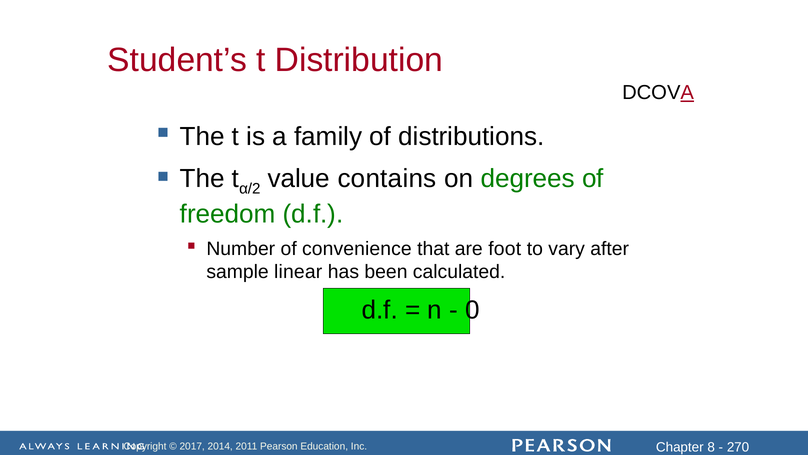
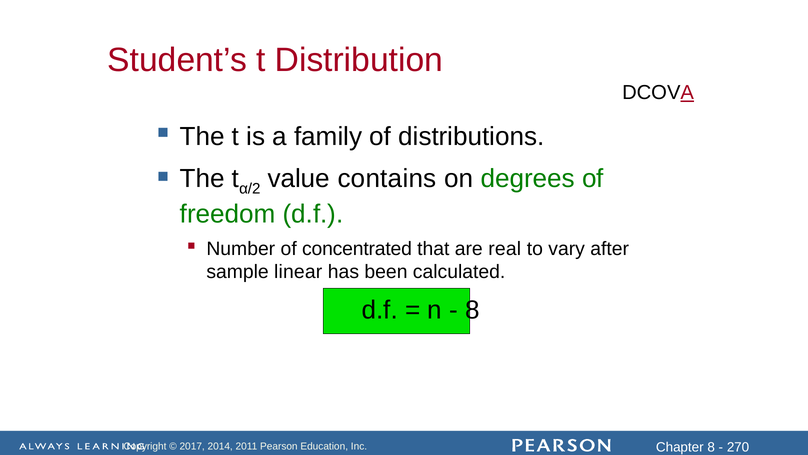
convenience: convenience -> concentrated (357, 248)
foot: foot -> real (505, 248)
0: 0 -> 8 (472, 310)
